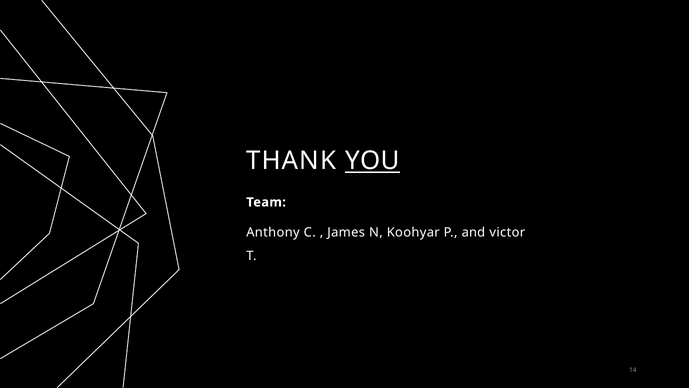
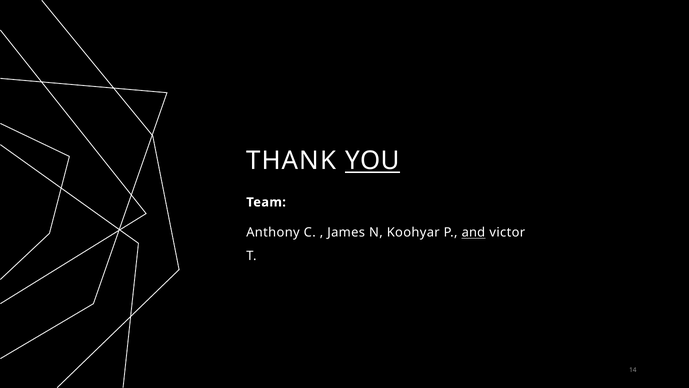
and underline: none -> present (473, 232)
